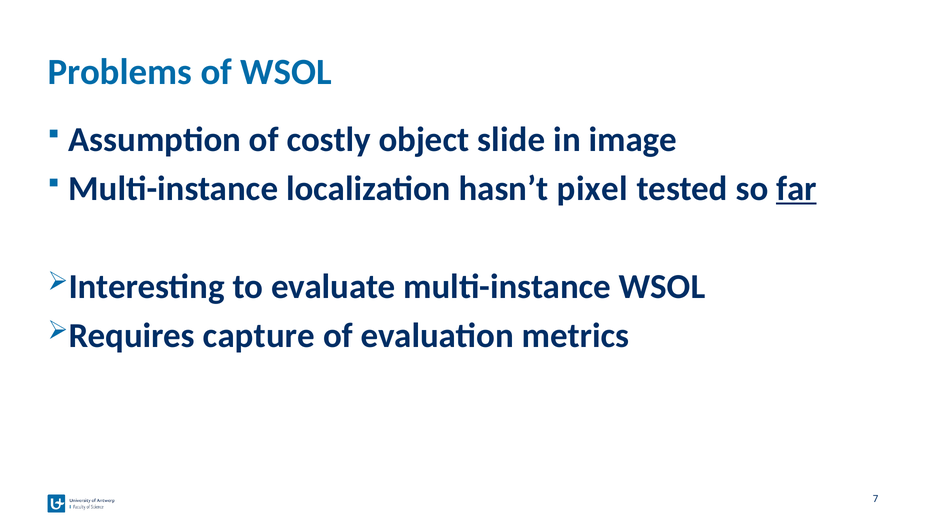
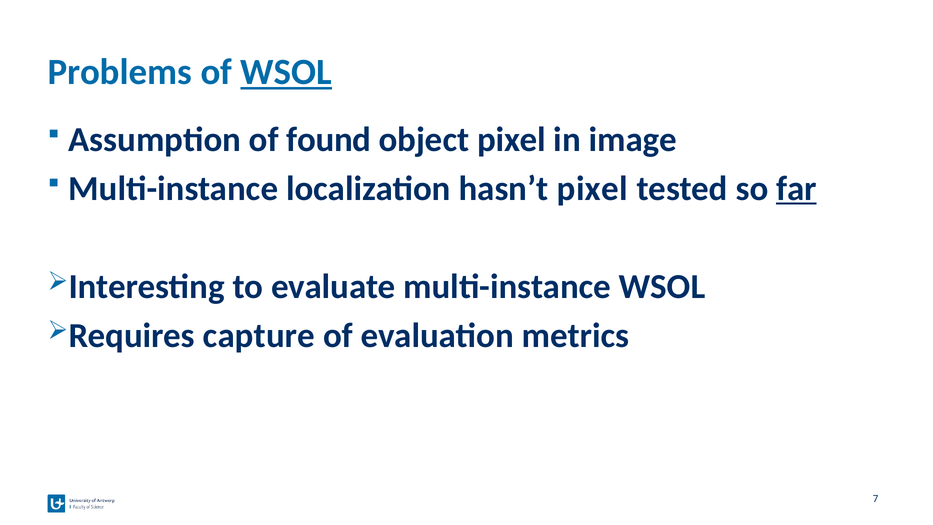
WSOL underline: none -> present (286, 72)
costly: costly -> found (329, 139)
object slide: slide -> pixel (512, 139)
